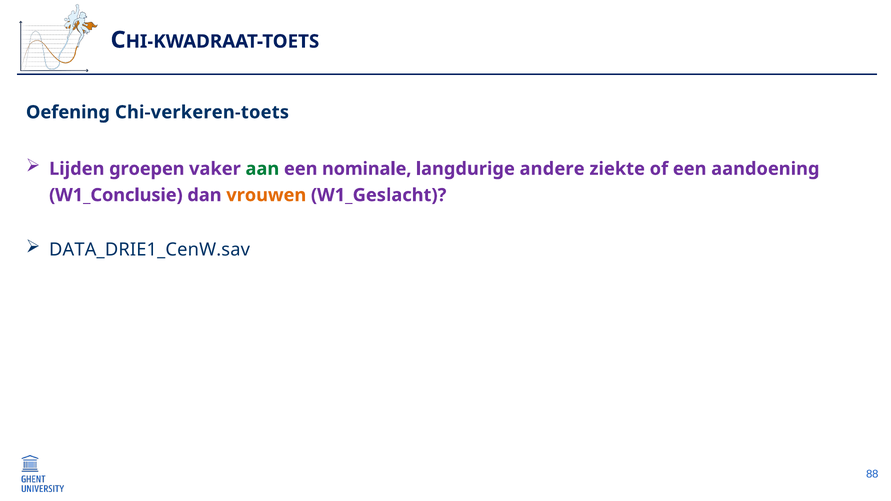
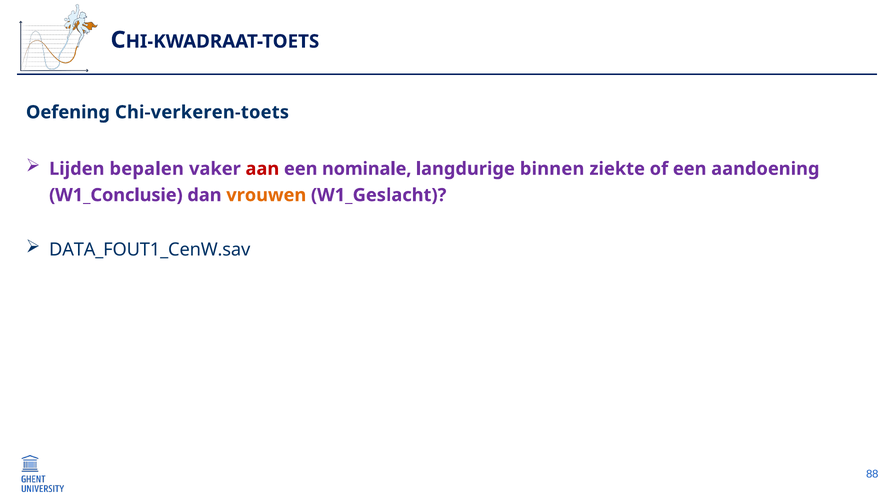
groepen: groepen -> bepalen (147, 169)
aan colour: green -> red (262, 169)
andere: andere -> binnen (552, 169)
DATA_DRIE1_CenW.sav: DATA_DRIE1_CenW.sav -> DATA_FOUT1_CenW.sav (150, 250)
